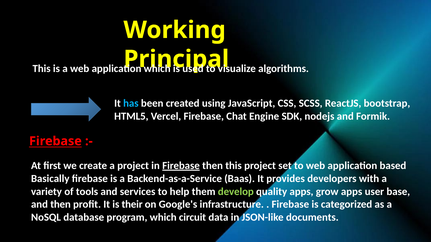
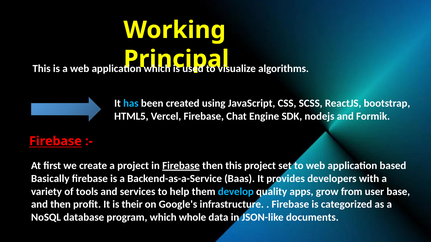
develop colour: light green -> light blue (236, 192)
grow apps: apps -> from (352, 192)
circuit: circuit -> whole (193, 218)
